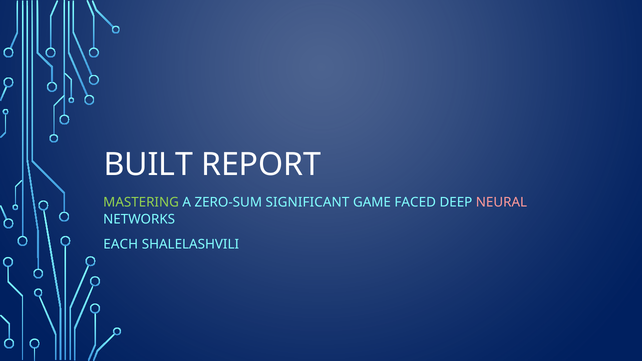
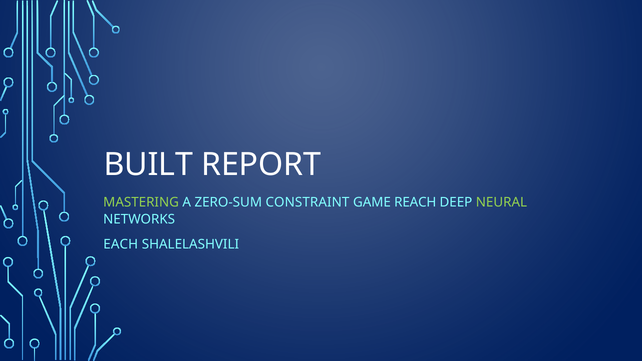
SIGNIFICANT: SIGNIFICANT -> CONSTRAINT (307, 202)
FACED: FACED -> REACH (415, 202)
NEURAL colour: pink -> light green (501, 202)
